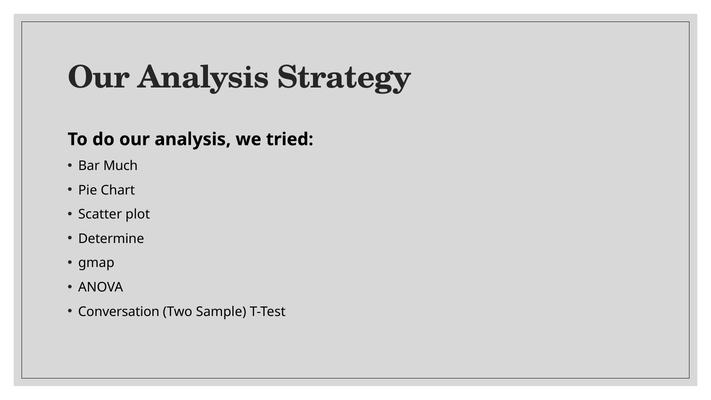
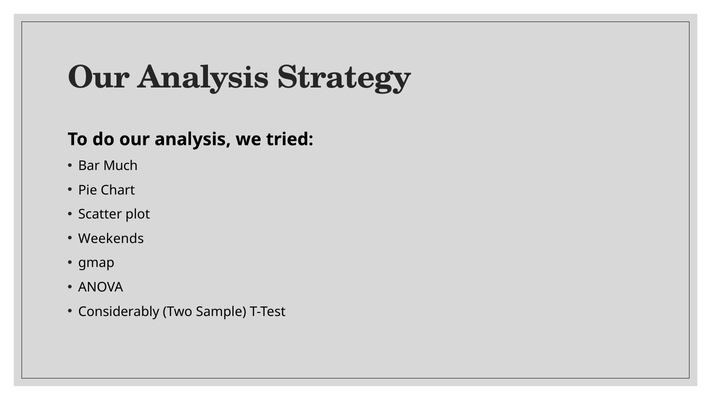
Determine: Determine -> Weekends (111, 239)
Conversation: Conversation -> Considerably (119, 312)
